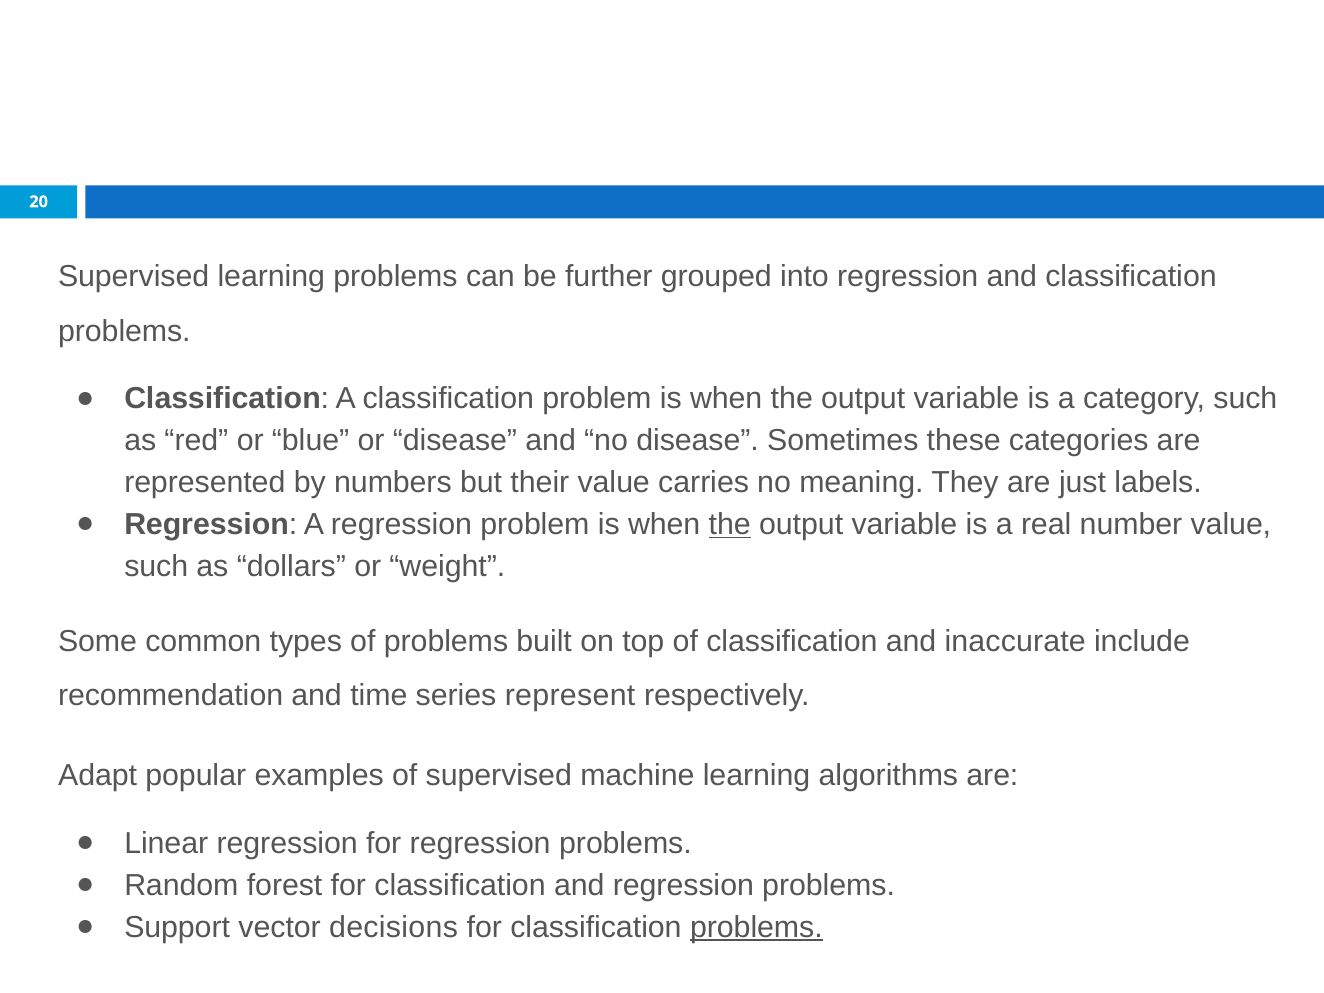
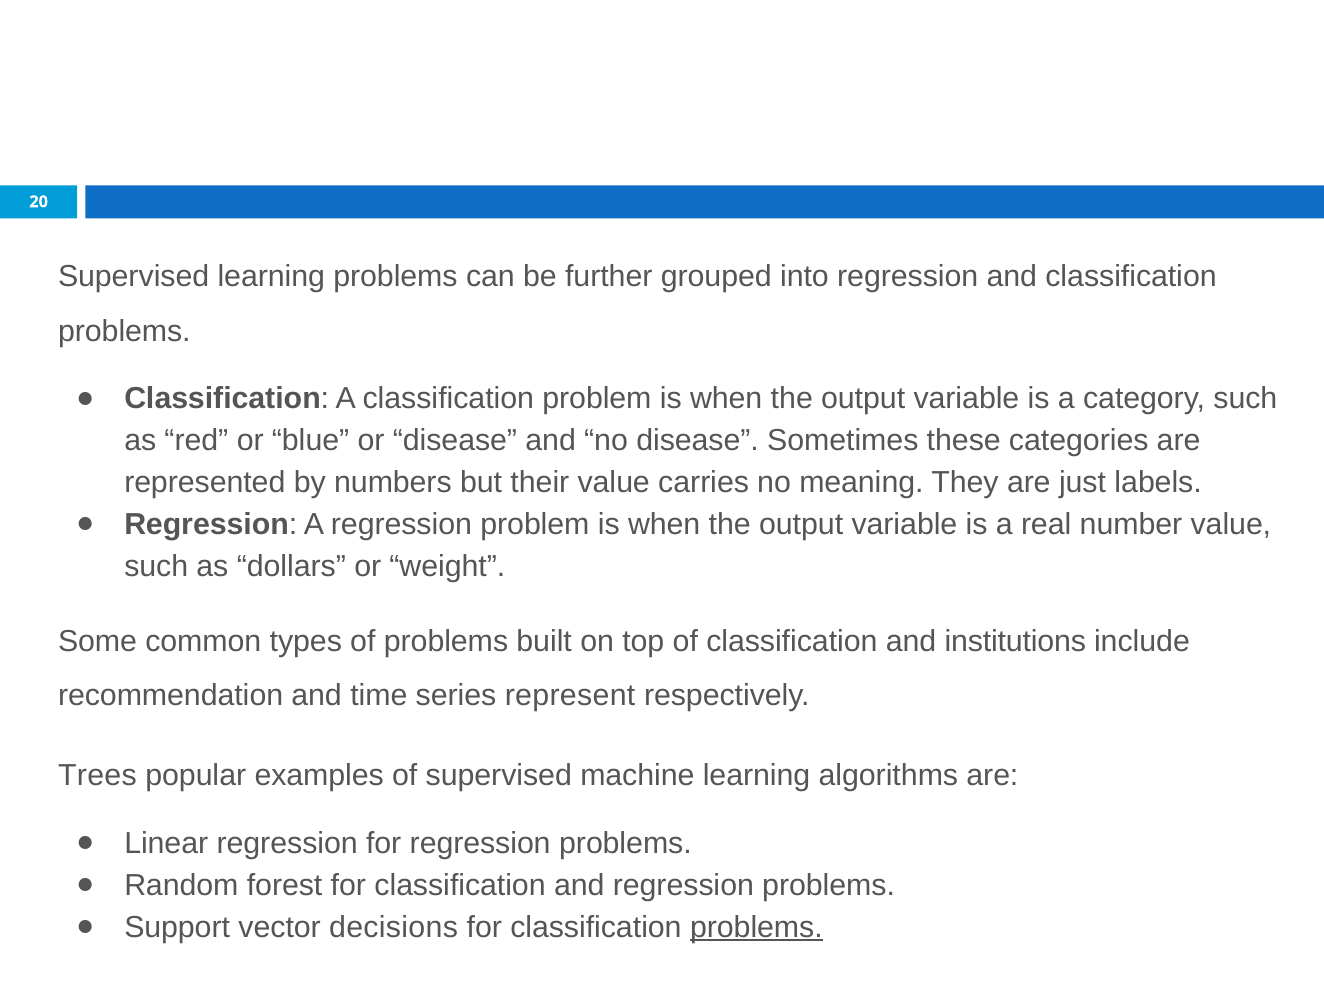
the underline: present -> none (730, 524)
inaccurate: inaccurate -> institutions (1015, 641)
Adapt: Adapt -> Trees (97, 776)
